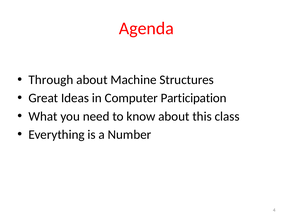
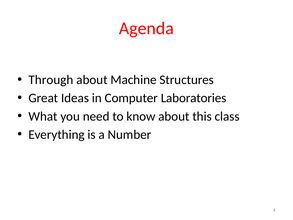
Participation: Participation -> Laboratories (194, 98)
